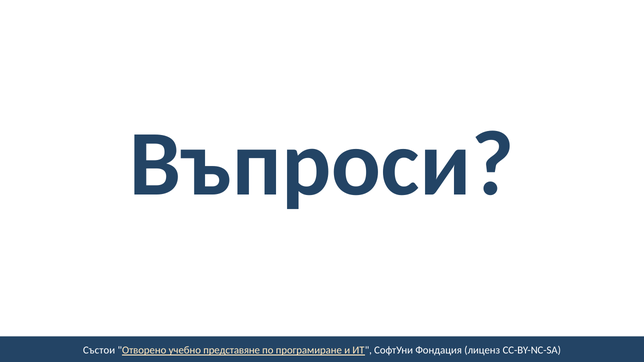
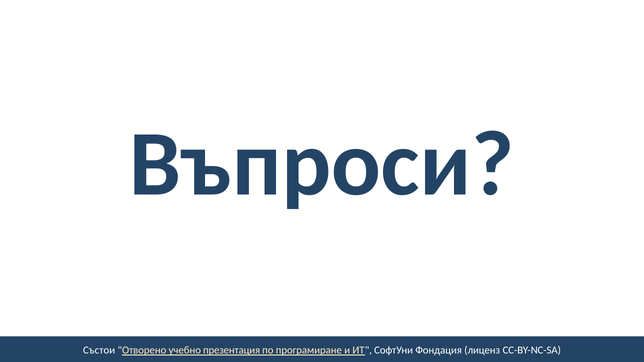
представяне: представяне -> презентация (232, 351)
